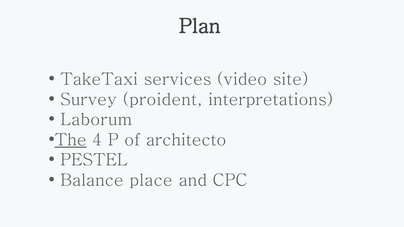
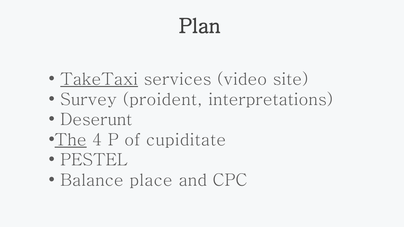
TakeTaxi underline: none -> present (99, 79)
Laborum: Laborum -> Deserunt (96, 120)
architecto: architecto -> cupiditate (186, 140)
